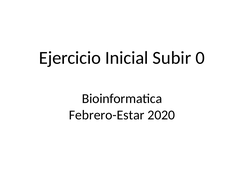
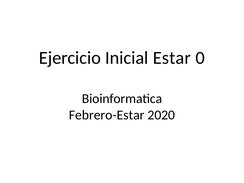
Subir: Subir -> Estar (172, 58)
